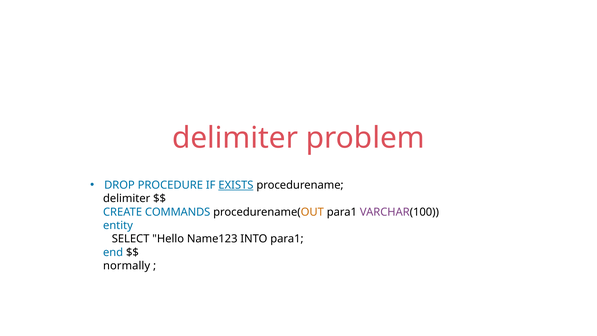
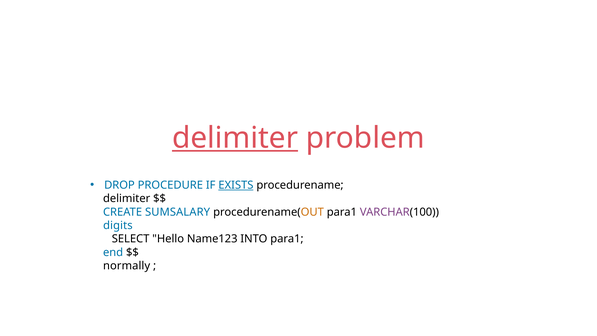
delimiter underline: none -> present (235, 138)
COMMANDS: COMMANDS -> SUMSALARY (178, 212)
entity: entity -> digits (118, 225)
